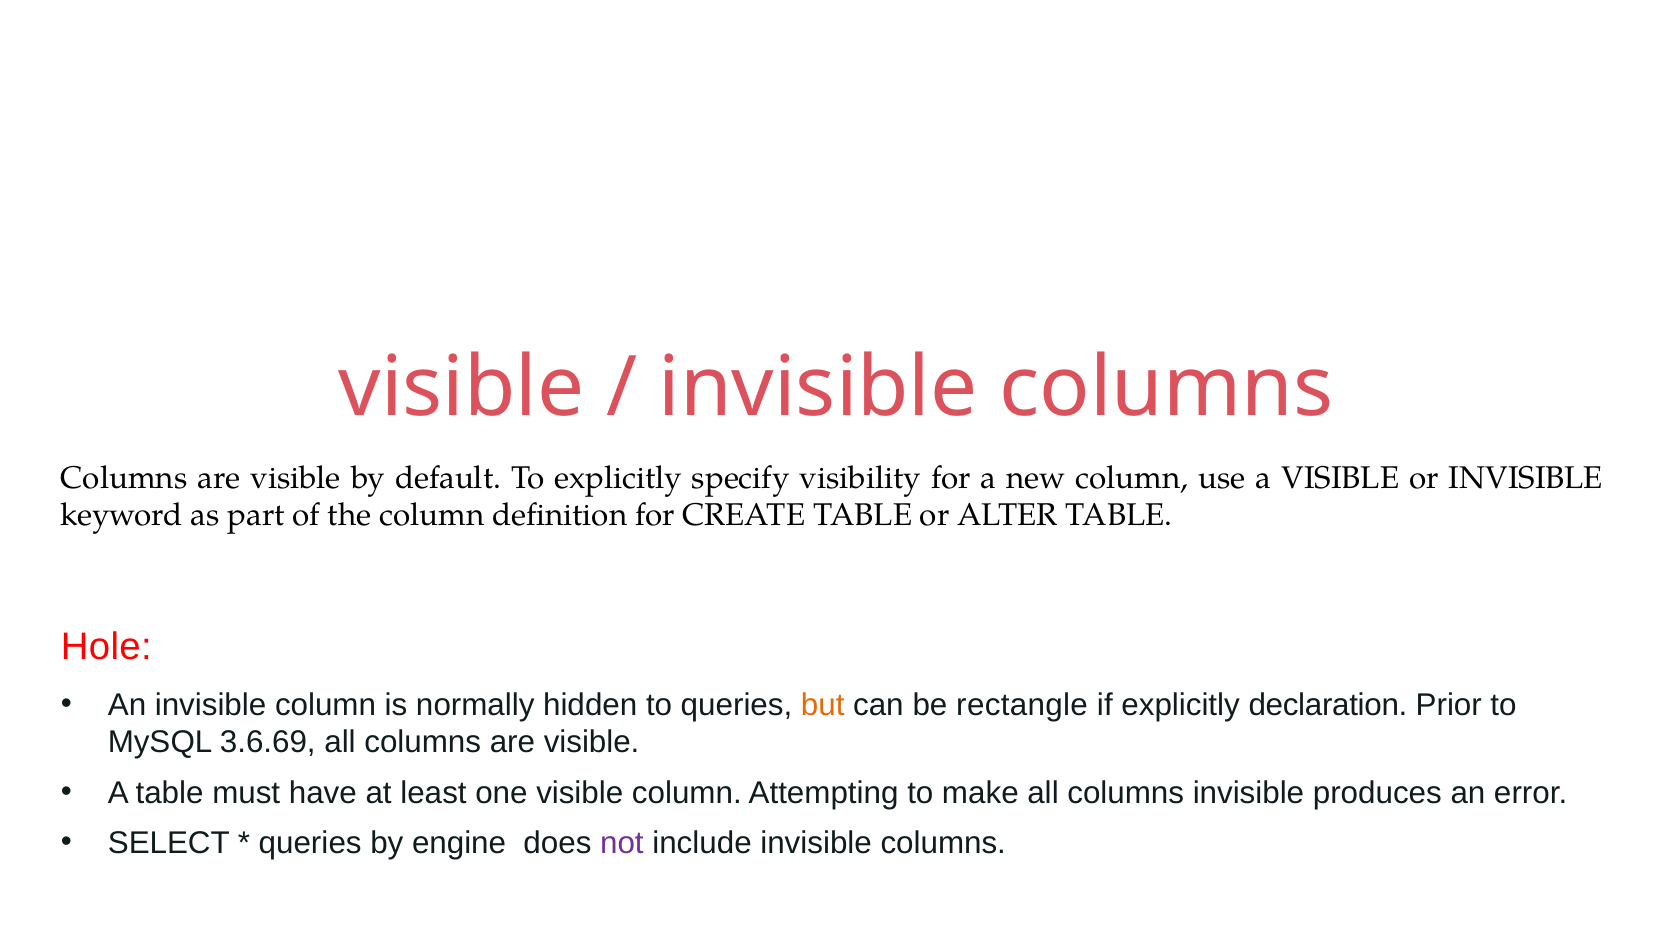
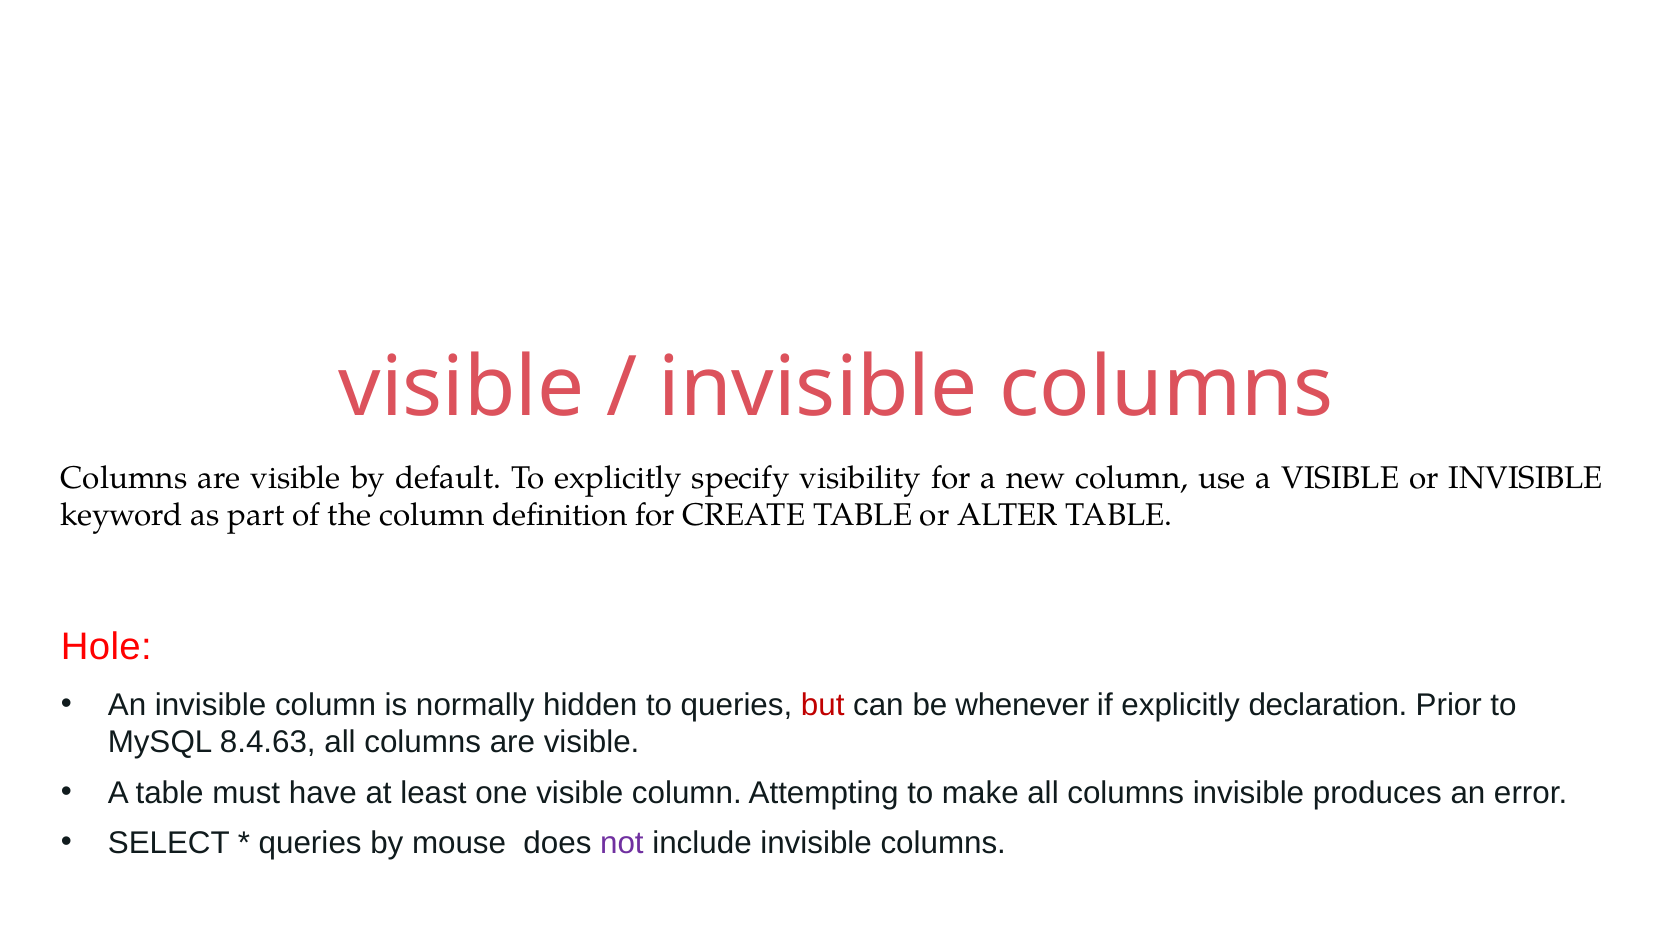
but colour: orange -> red (823, 705)
rectangle: rectangle -> whenever (1022, 705)
3.6.69: 3.6.69 -> 8.4.63 (268, 743)
engine: engine -> mouse (459, 843)
